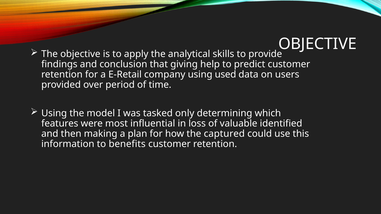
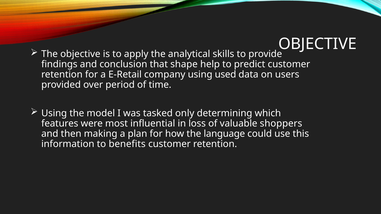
giving: giving -> shape (184, 64)
identified: identified -> shoppers (281, 124)
captured: captured -> language (224, 134)
